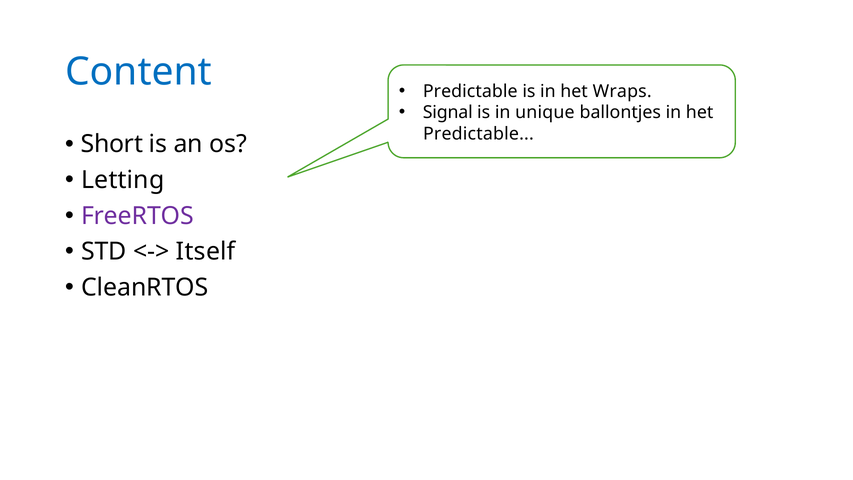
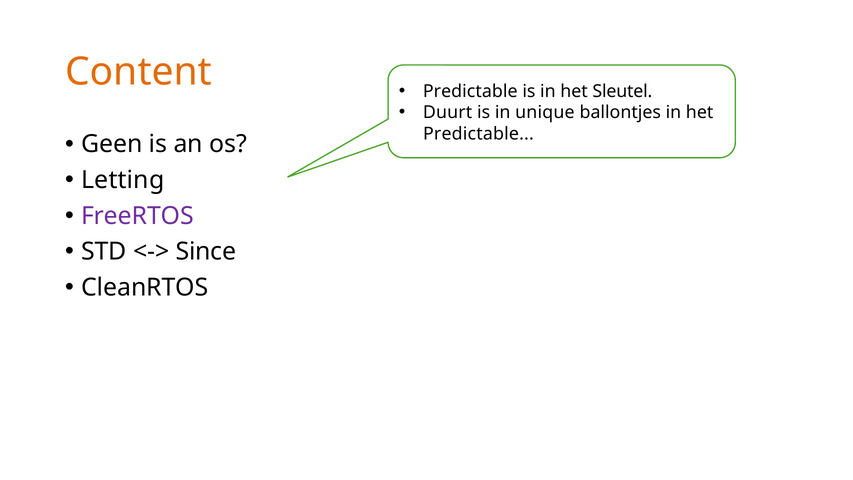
Content colour: blue -> orange (138, 72)
Wraps: Wraps -> Sleutel (622, 91)
Signal: Signal -> Duurt (448, 113)
Short: Short -> Geen (112, 144)
Itself: Itself -> Since (206, 252)
